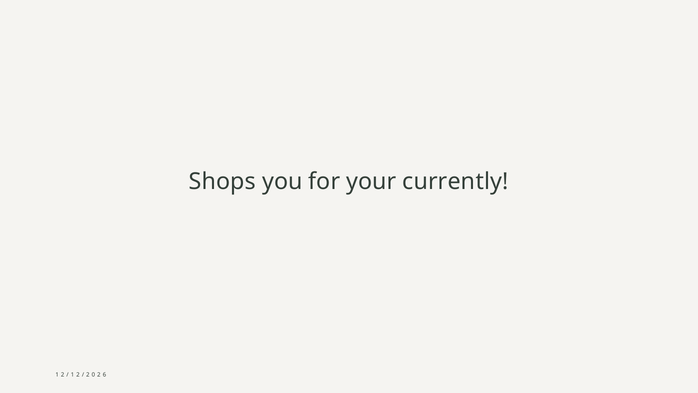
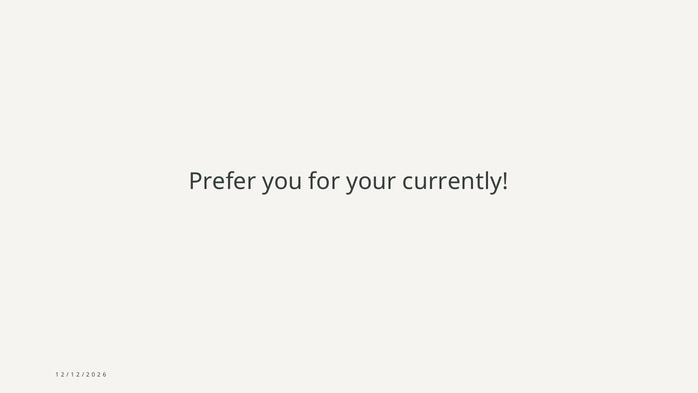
Shops: Shops -> Prefer (223, 181)
